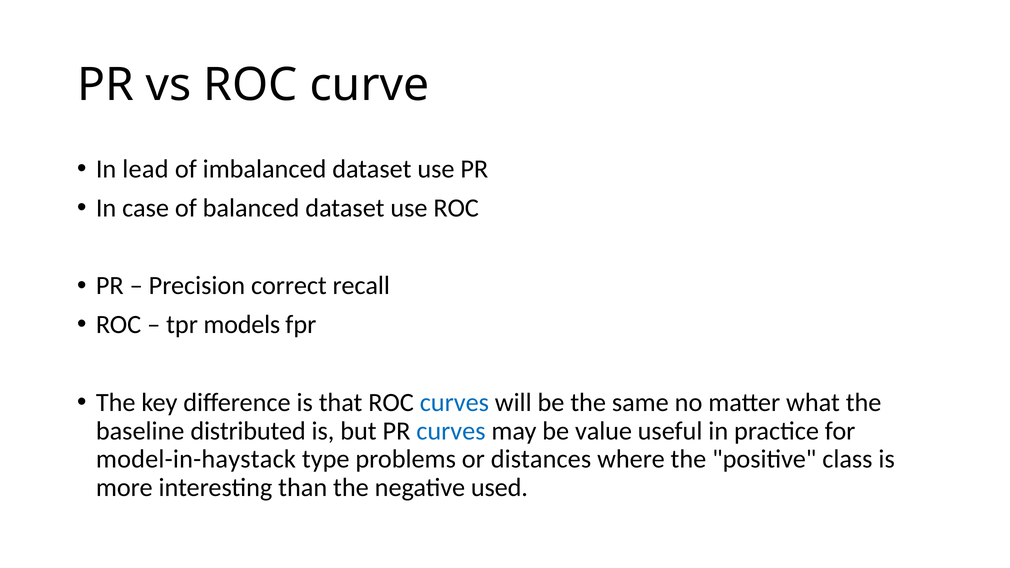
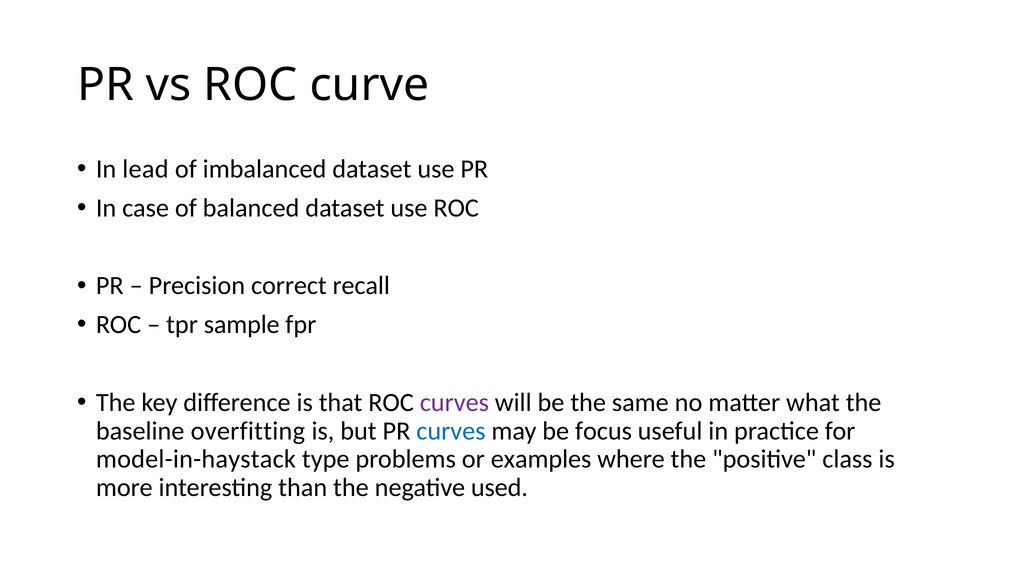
models: models -> sample (242, 325)
curves colour: blue -> purple (454, 403)
distributed: distributed -> overfitting (248, 431)
value: value -> focus (604, 431)
distances: distances -> examples (541, 459)
